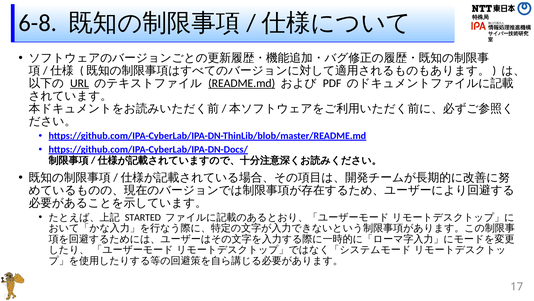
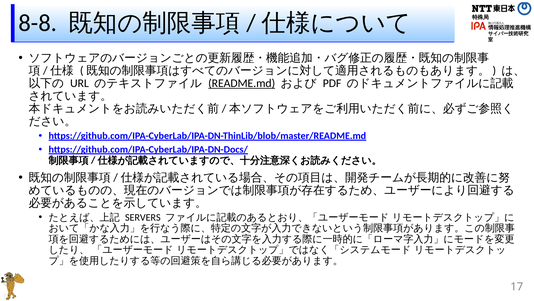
6-8: 6-8 -> 8-8 (38, 23)
URL underline: present -> none (80, 83)
STARTED: STARTED -> SERVERS (143, 217)
